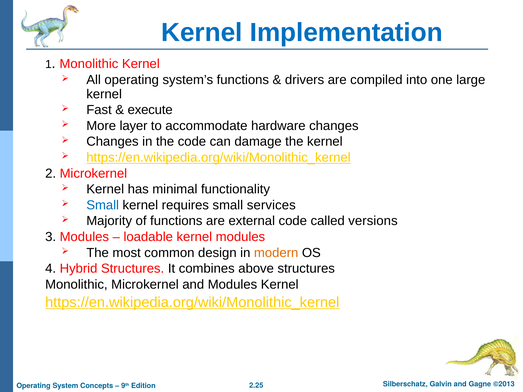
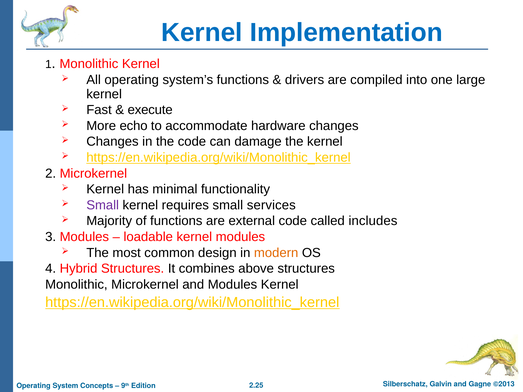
layer: layer -> echo (134, 126)
Small colour: blue -> purple (103, 205)
versions: versions -> includes (373, 221)
